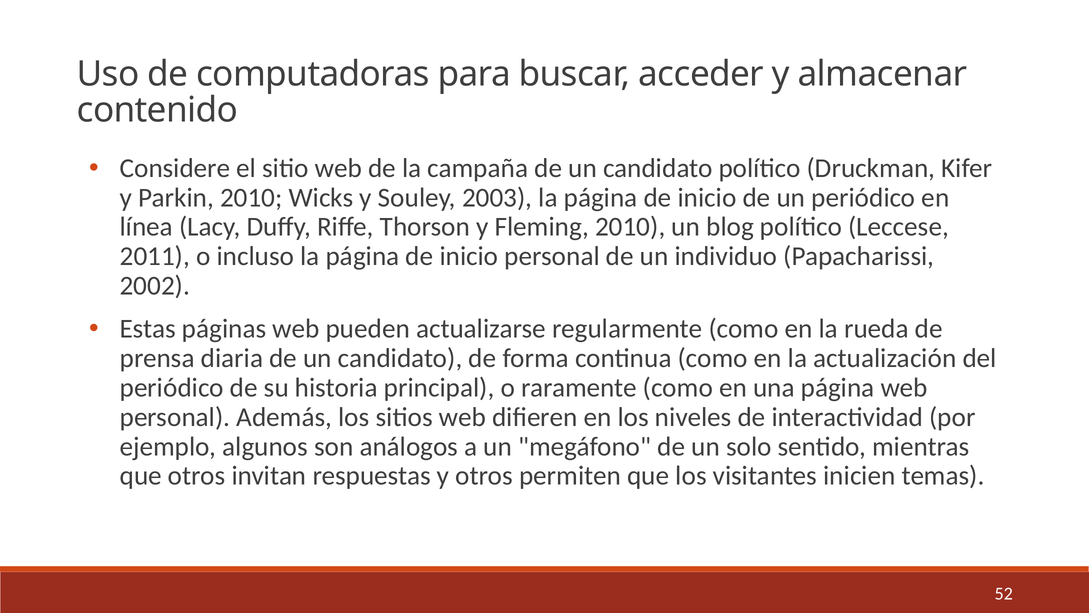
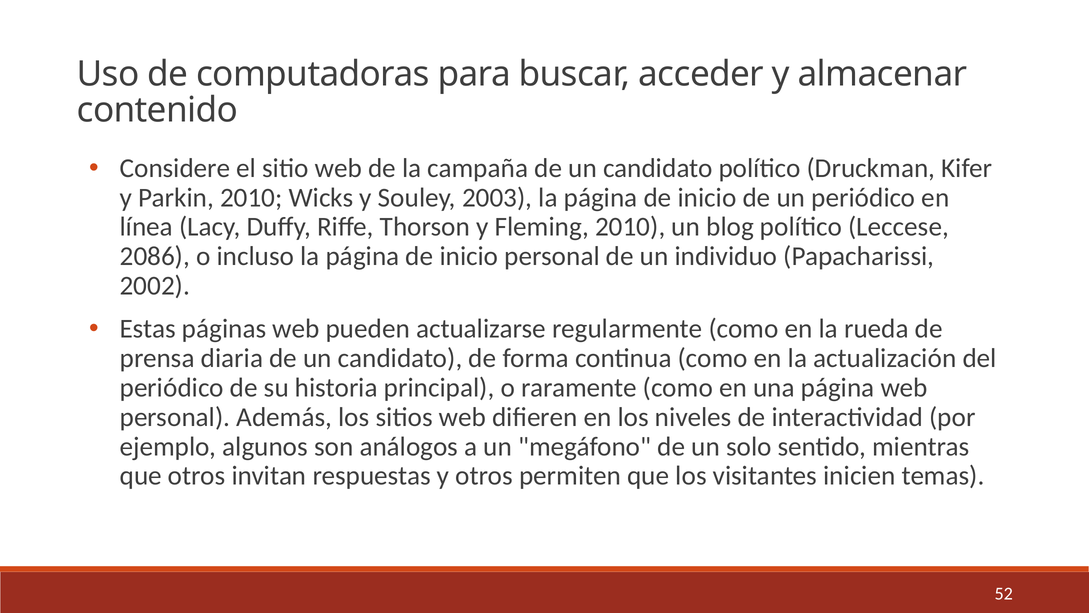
2011: 2011 -> 2086 (155, 256)
